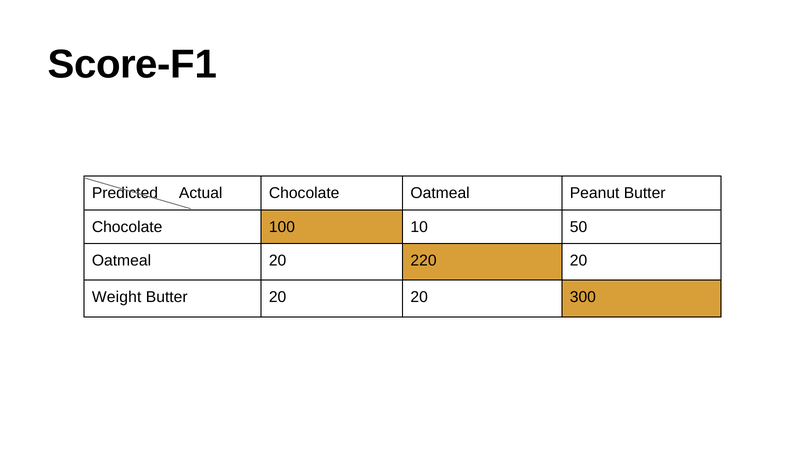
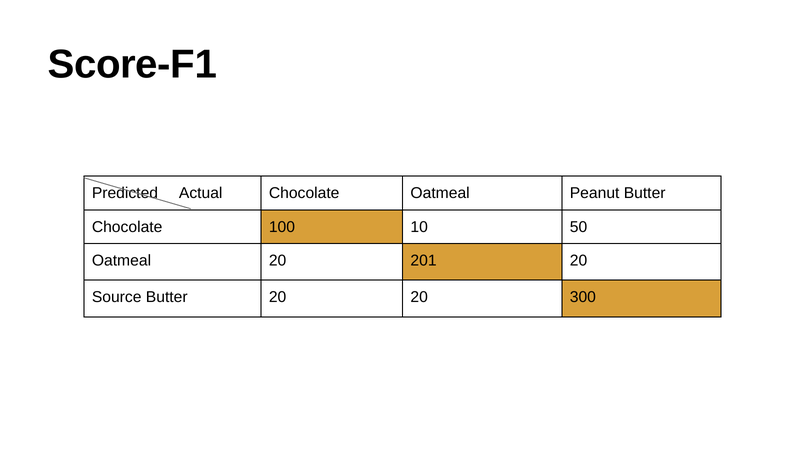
220: 220 -> 201 (424, 260)
Weight: Weight -> Source (117, 297)
